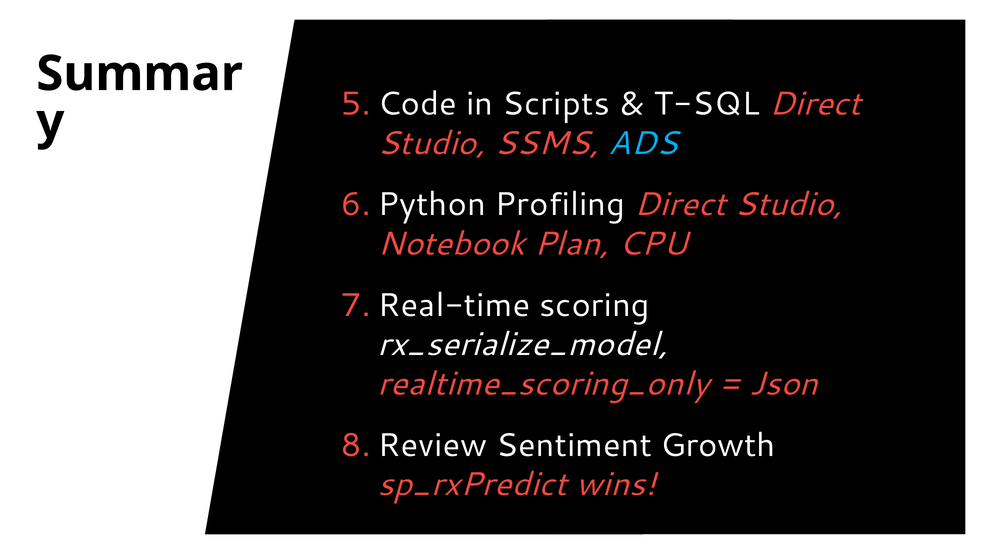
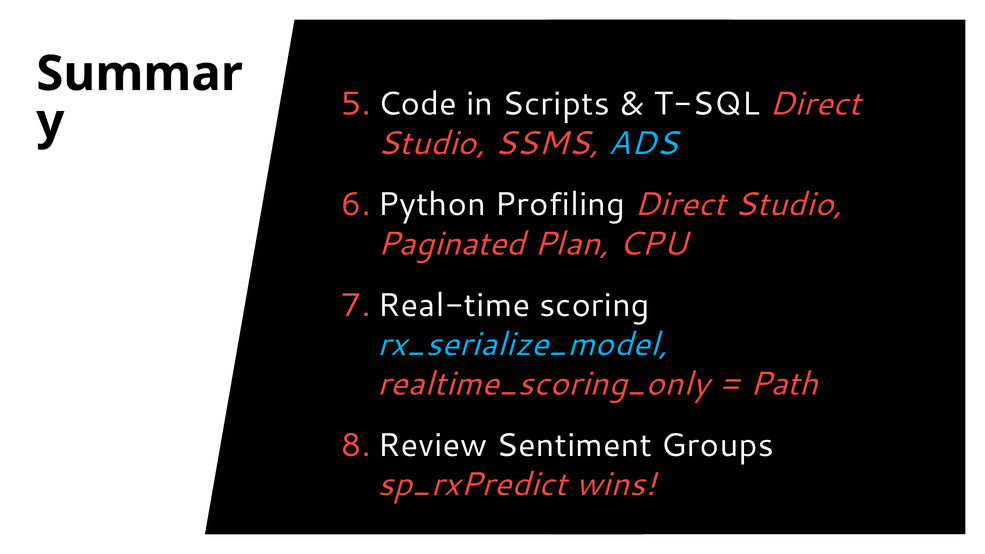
Notebook: Notebook -> Paginated (452, 244)
rx_serialize_model colour: white -> light blue (523, 345)
Json: Json -> Path (784, 384)
Growth: Growth -> Groups (718, 445)
